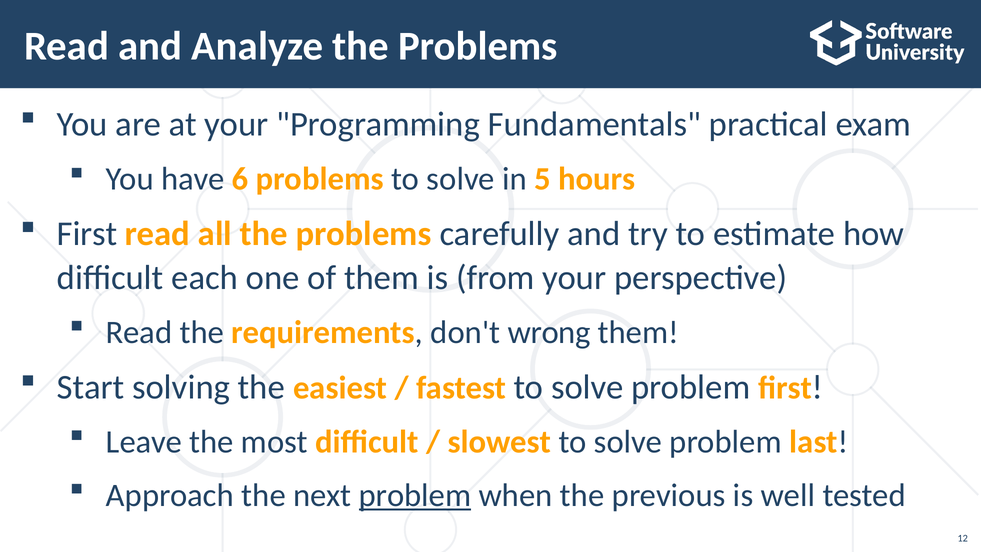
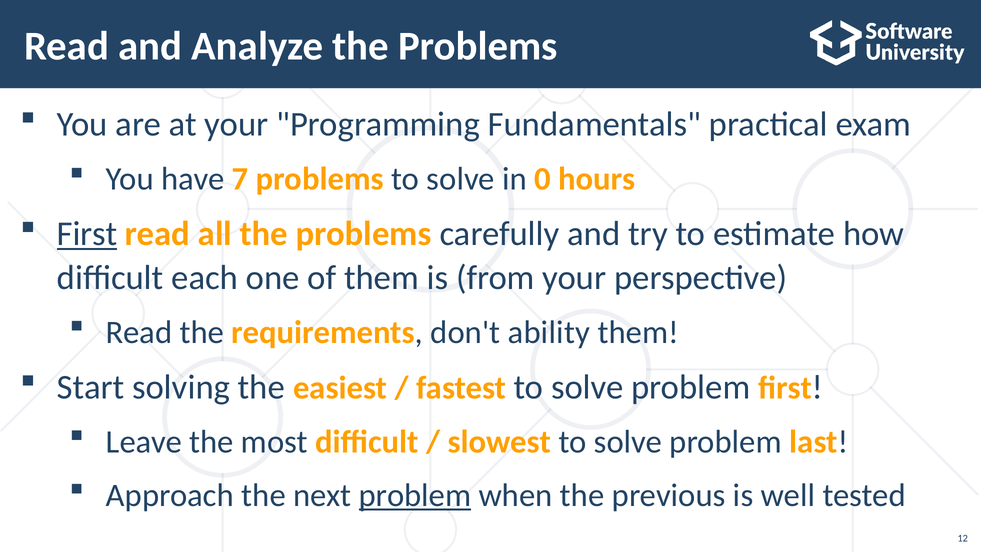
6: 6 -> 7 (240, 179)
5: 5 -> 0 (543, 179)
First underline: none -> present (87, 234)
wrong: wrong -> ability (549, 332)
